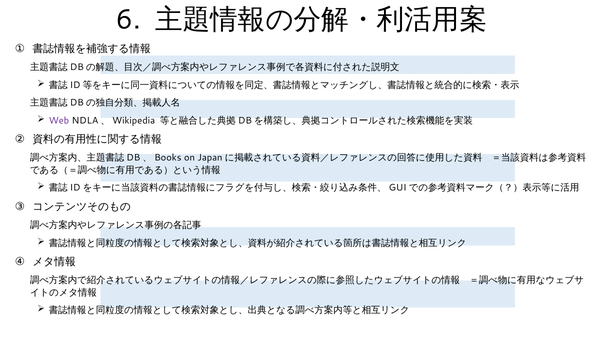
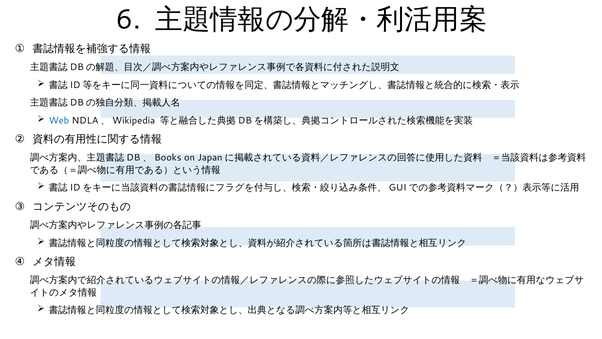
Web colour: purple -> blue (59, 120)
